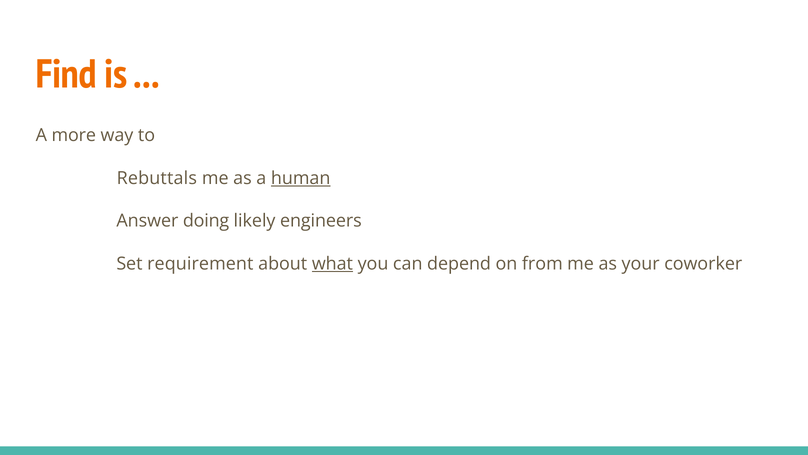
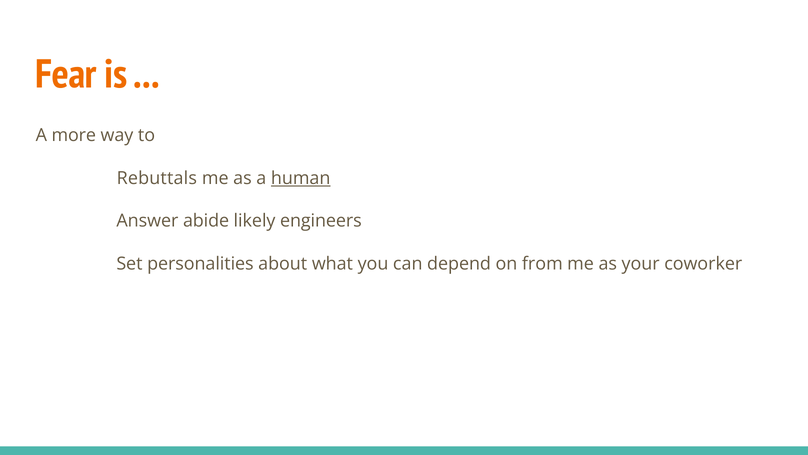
Find: Find -> Fear (66, 74)
doing: doing -> abide (206, 221)
requirement: requirement -> personalities (200, 263)
what underline: present -> none (332, 263)
